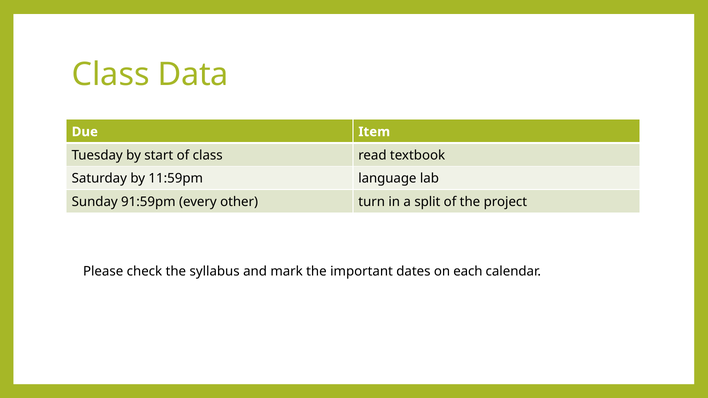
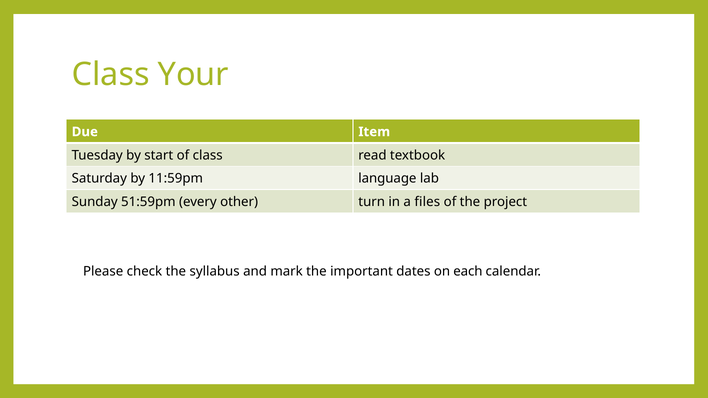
Data: Data -> Your (193, 75)
91:59pm: 91:59pm -> 51:59pm (148, 202)
split: split -> files (427, 202)
